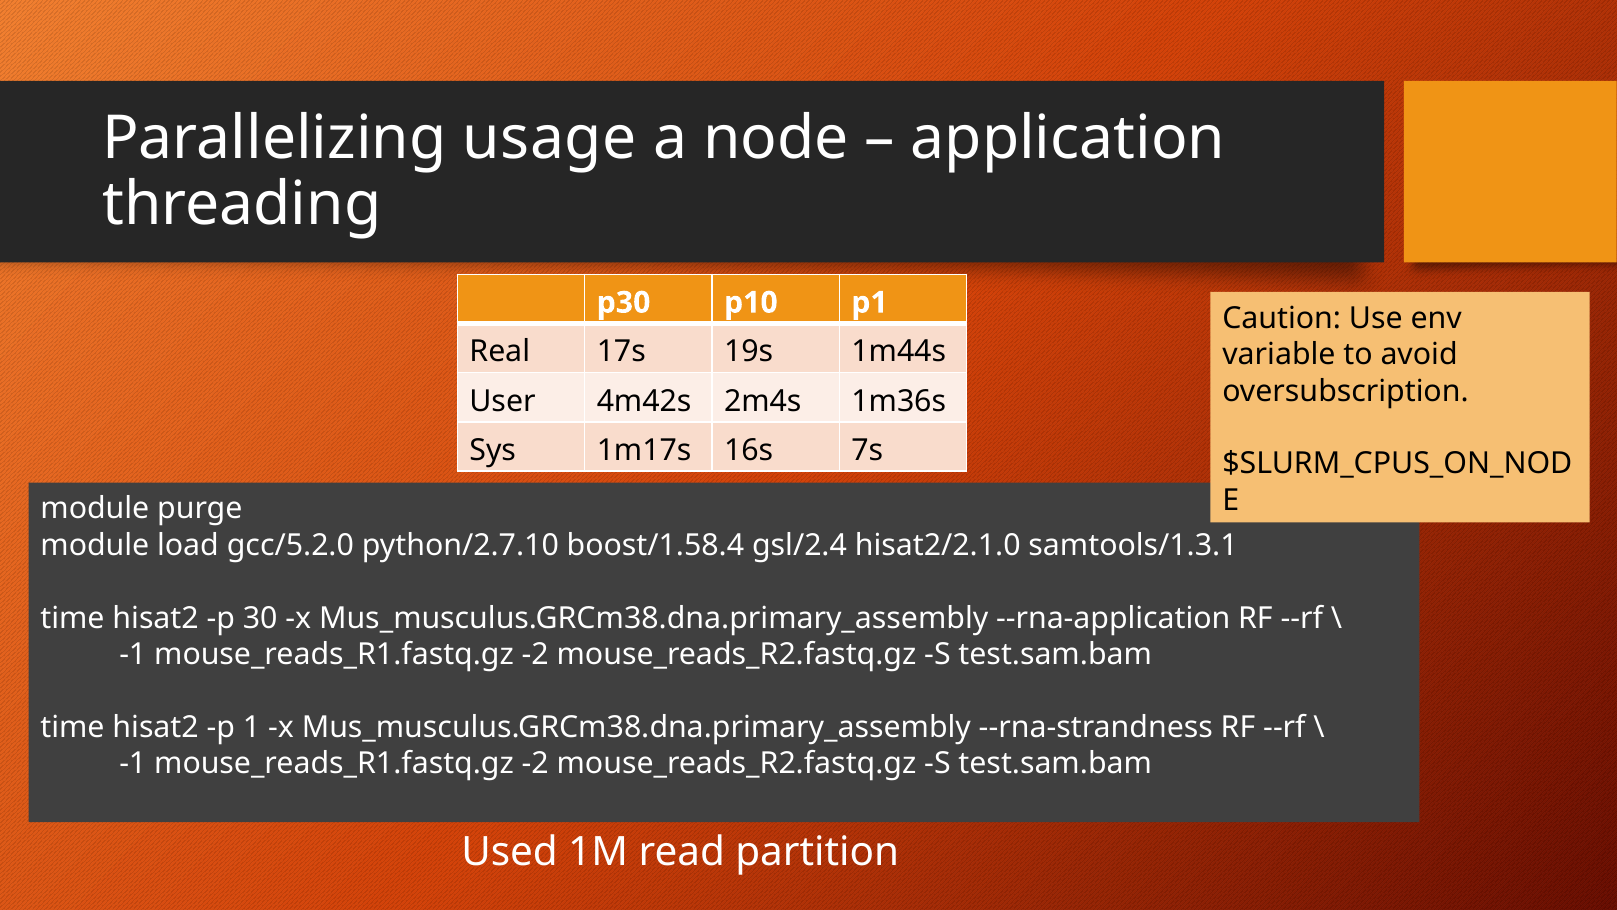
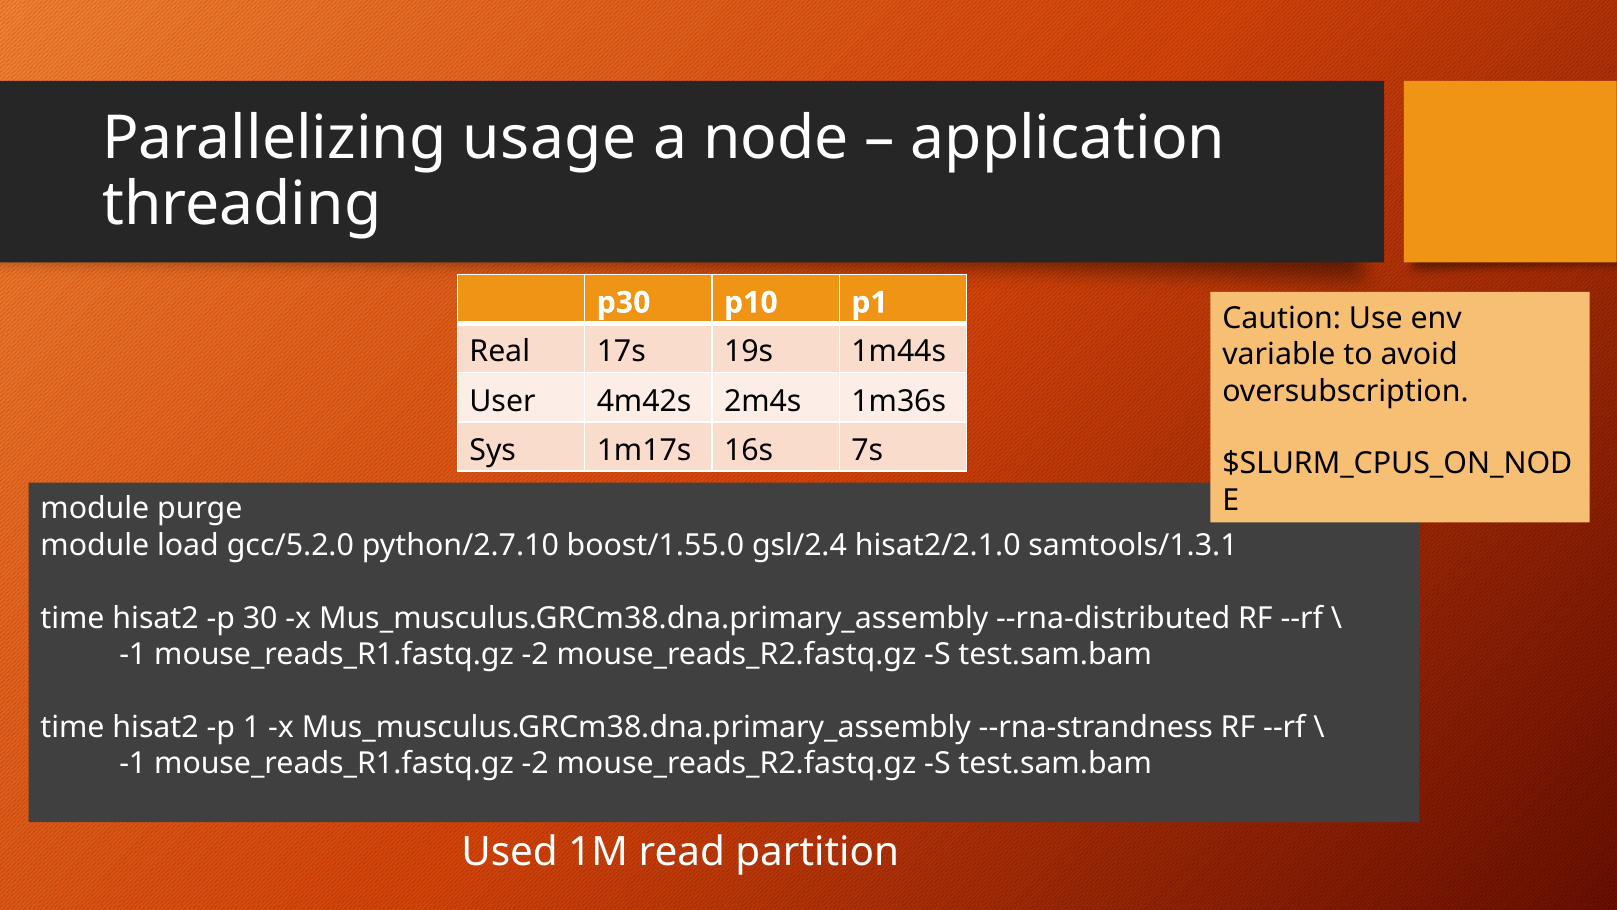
boost/1.58.4: boost/1.58.4 -> boost/1.55.0 (655, 545)
--rna-application: --rna-application -> --rna-distributed (1113, 618)
